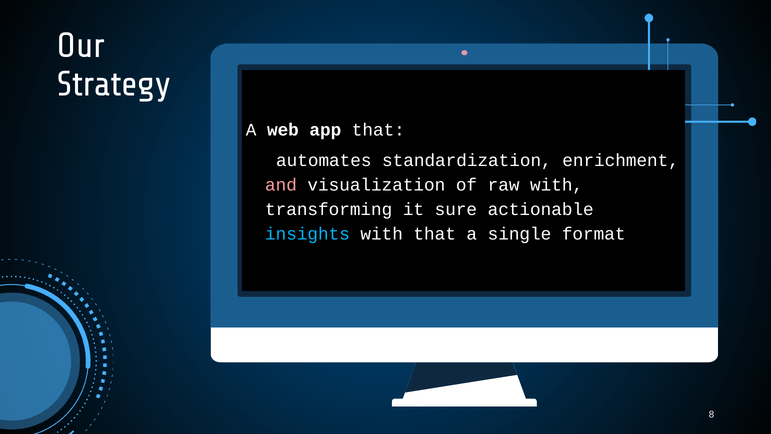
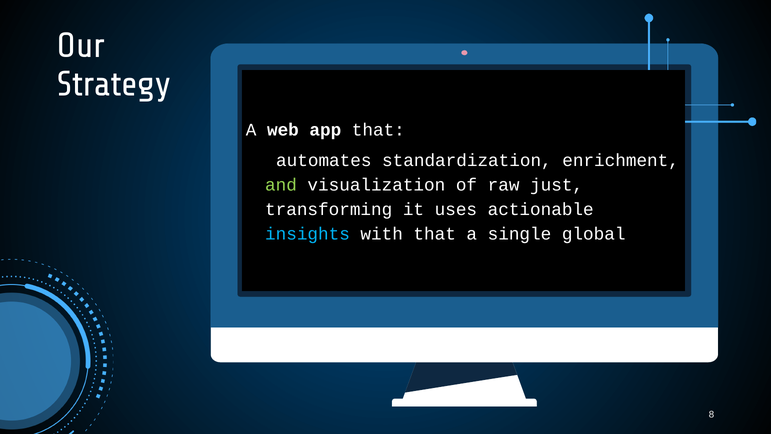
and colour: pink -> light green (281, 185)
raw with: with -> just (557, 185)
sure: sure -> uses (456, 209)
format: format -> global (594, 234)
